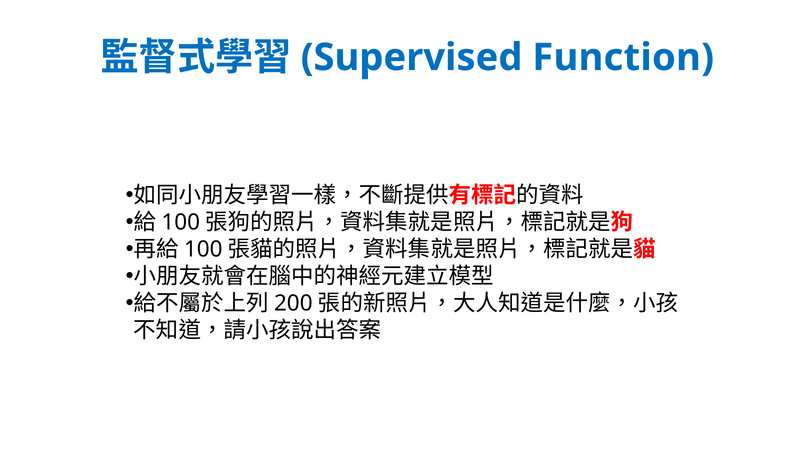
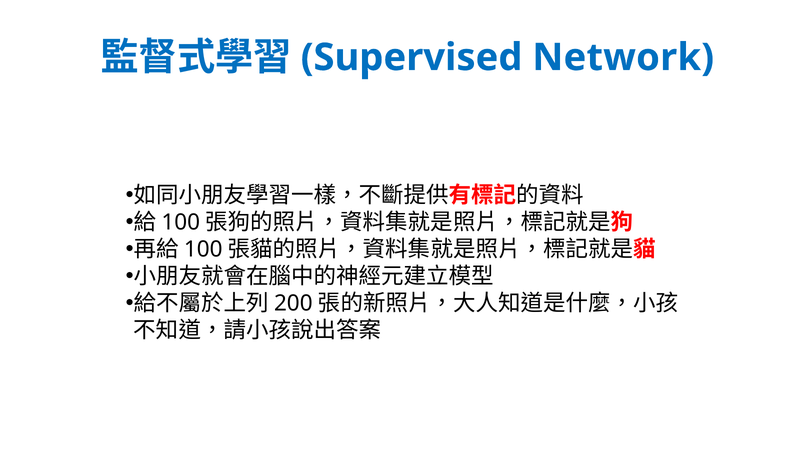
Function: Function -> Network (623, 57)
